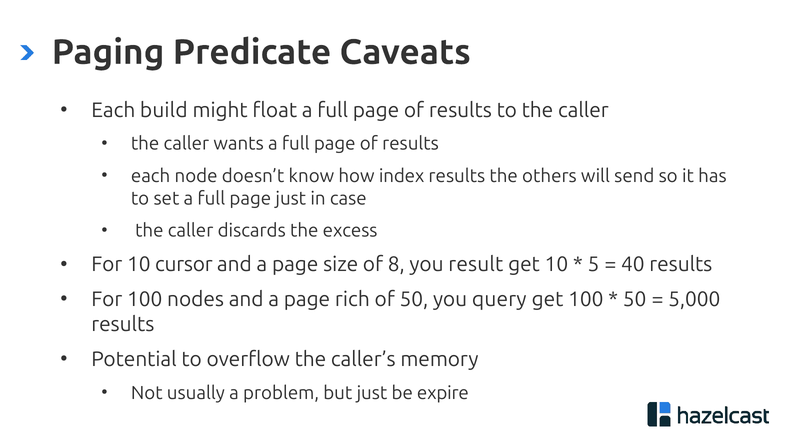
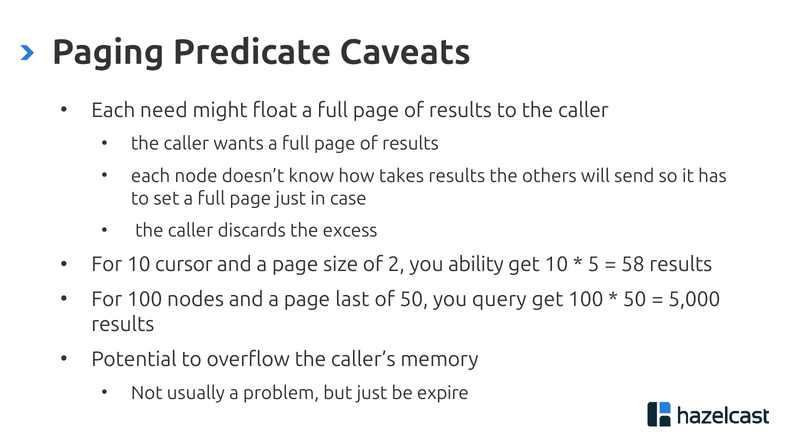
build: build -> need (164, 110)
index: index -> takes (402, 176)
8: 8 -> 2 (396, 265)
result: result -> ability (476, 265)
40: 40 -> 58 (633, 265)
rich: rich -> last (352, 300)
